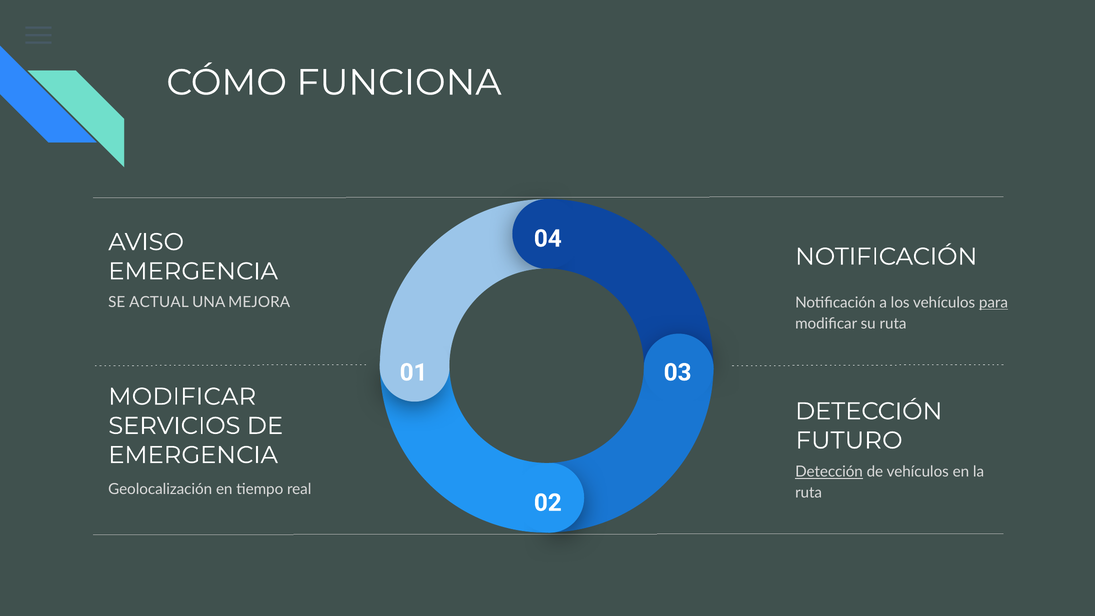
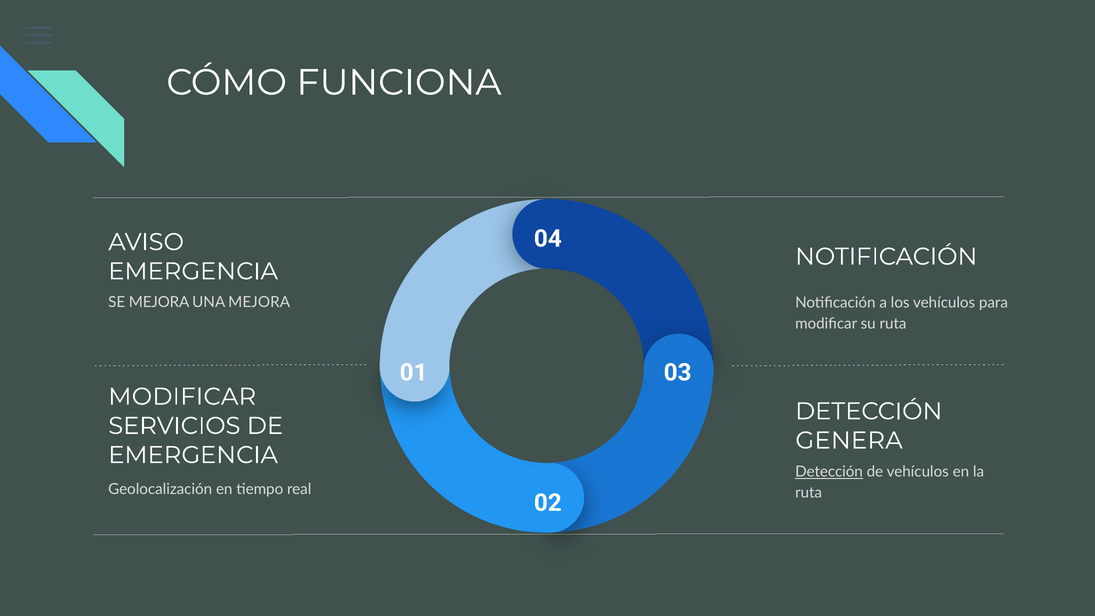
SE ACTUAL: ACTUAL -> MEJORA (159, 302)
para underline: present -> none (993, 303)
FUTURO: FUTURO -> GENERA (849, 440)
